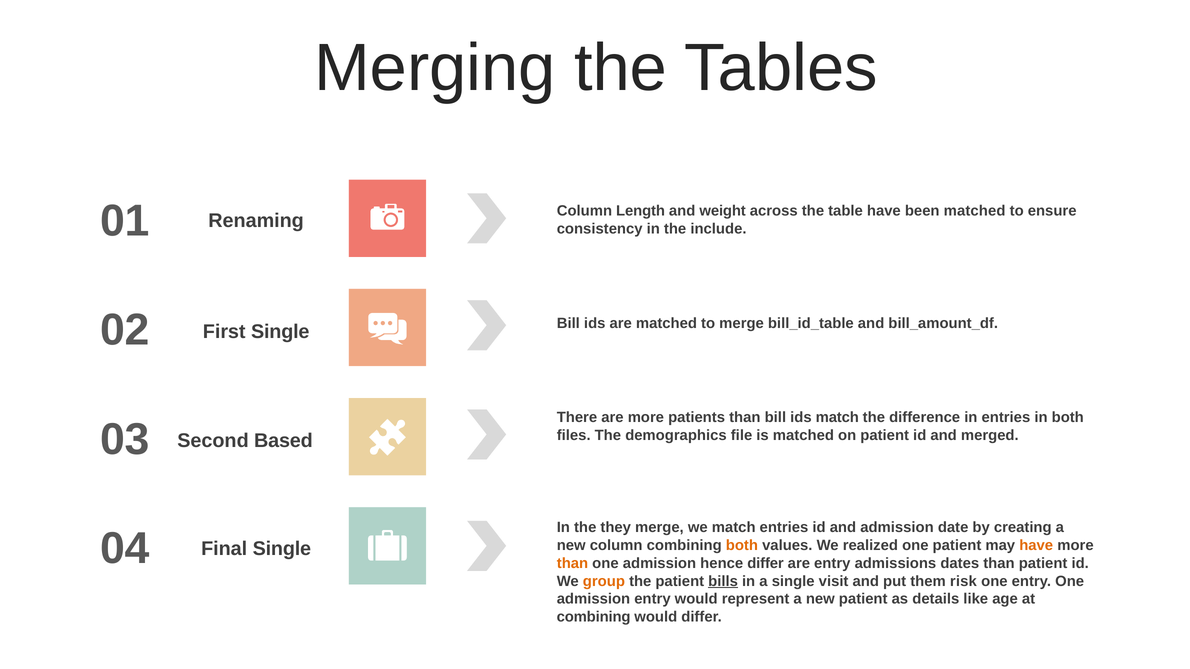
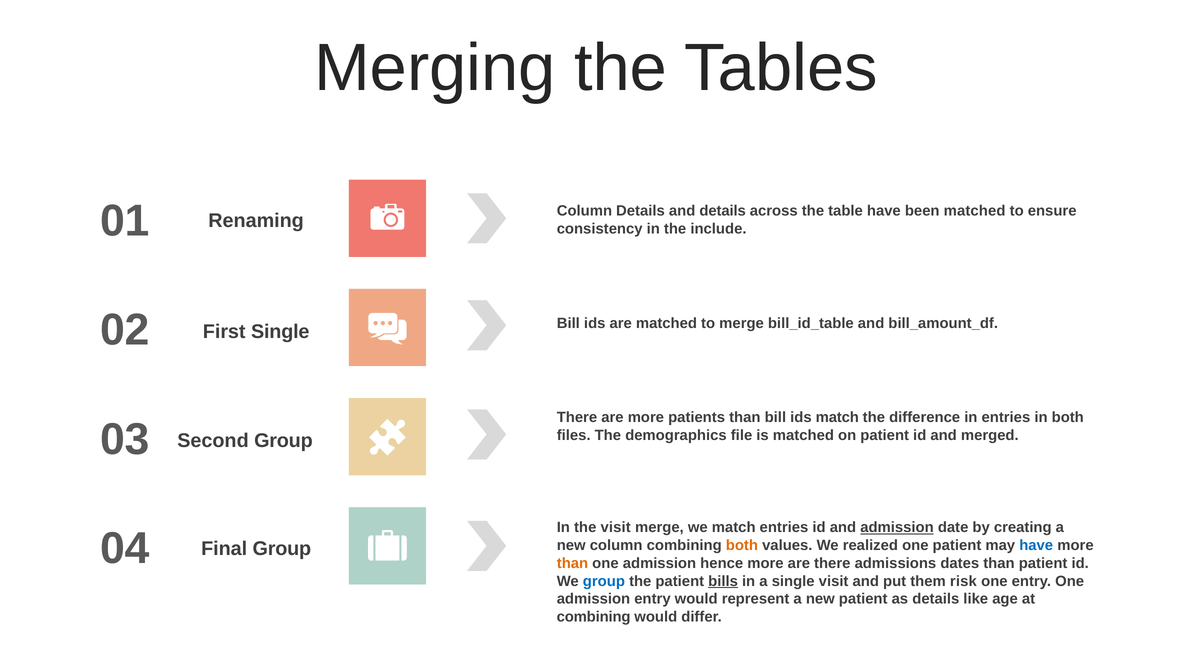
Column Length: Length -> Details (640, 211)
and weight: weight -> details (723, 211)
Second Based: Based -> Group (283, 441)
the they: they -> visit (616, 528)
admission underline: none -> present (897, 528)
Final Single: Single -> Group (282, 549)
have colour: orange -> blue (1036, 546)
hence differ: differ -> more (765, 564)
are entry: entry -> there (832, 564)
group colour: orange -> blue (604, 581)
